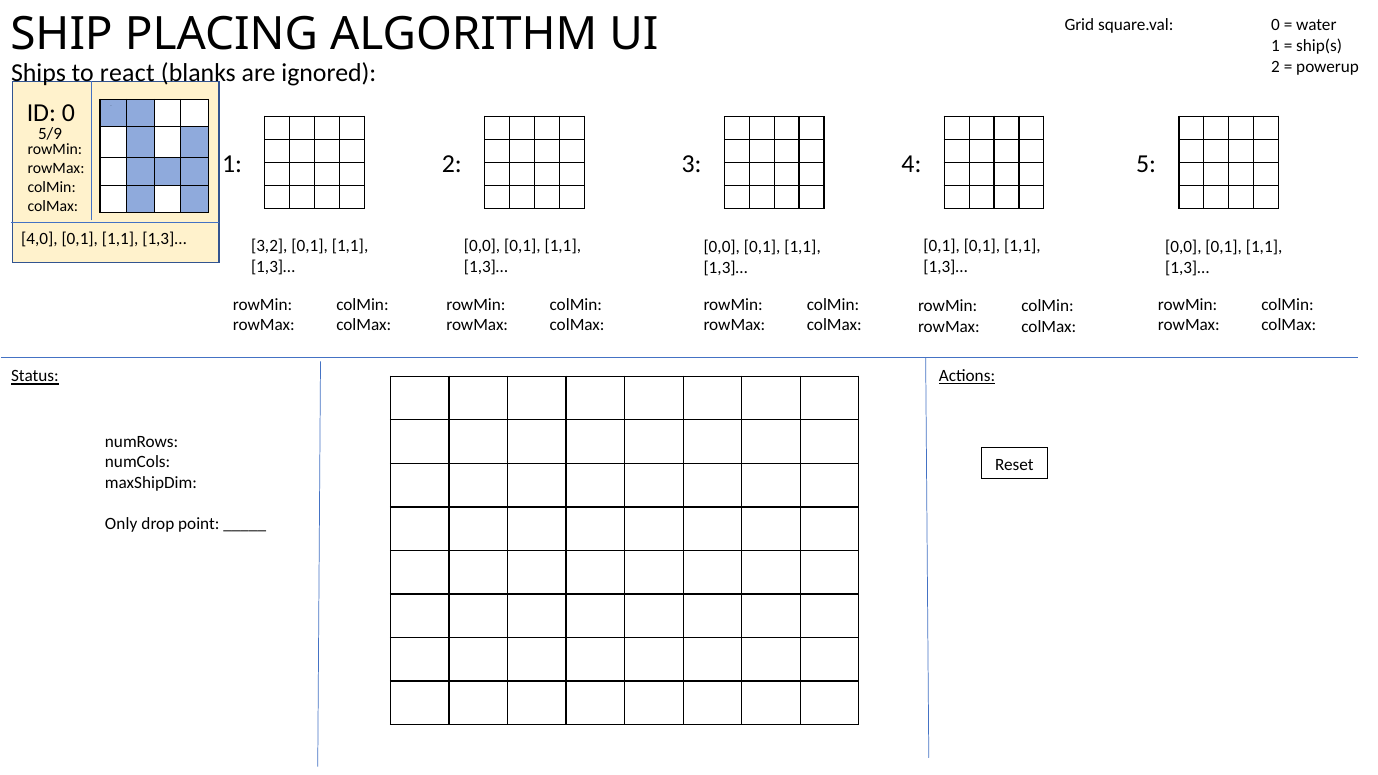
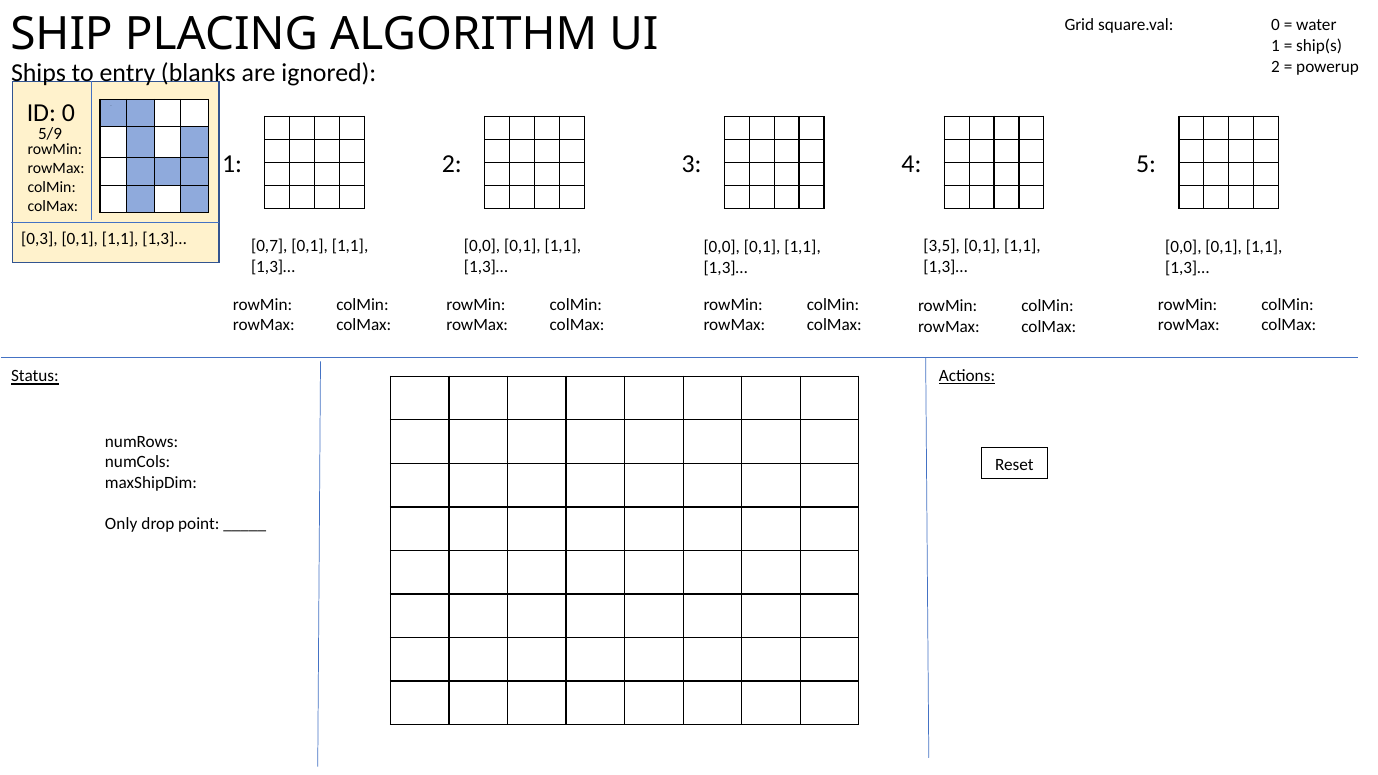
react: react -> entry (127, 73)
4,0: 4,0 -> 0,3 (39, 239)
3,2: 3,2 -> 0,7 (269, 246)
0,1: 0,1 -> 3,5 (942, 246)
